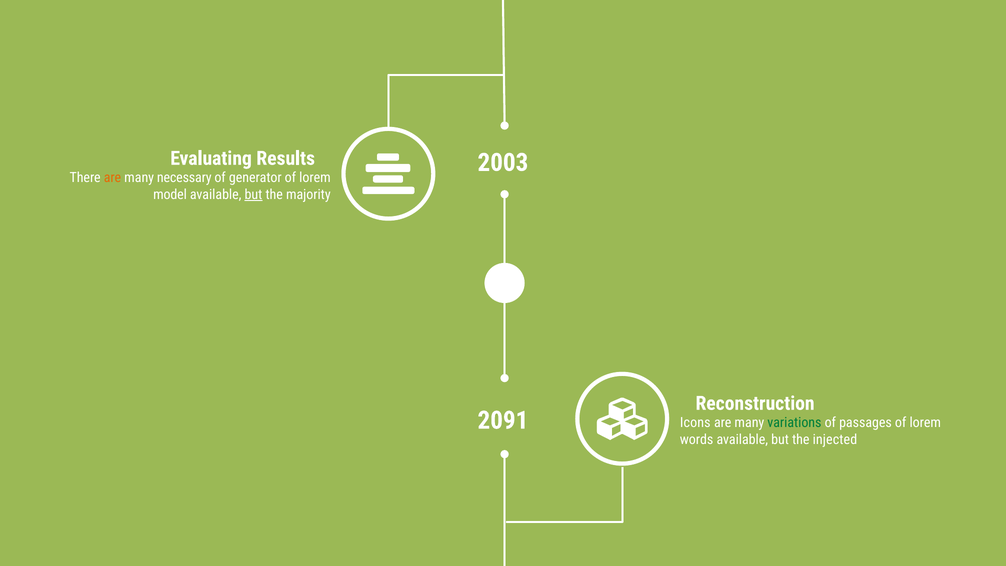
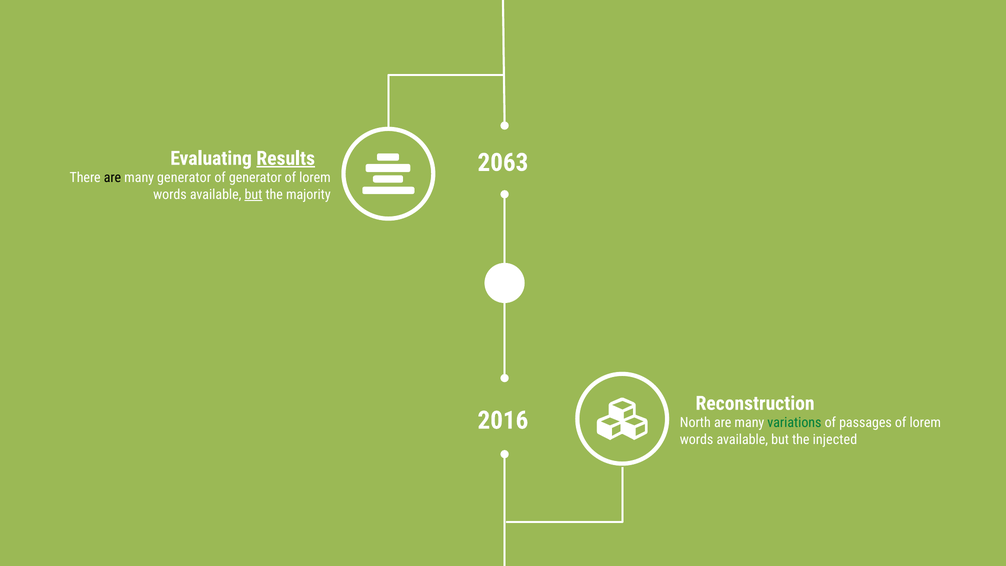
Results underline: none -> present (286, 158)
2003: 2003 -> 2063 (503, 163)
are colour: orange -> black (112, 178)
many necessary: necessary -> generator (184, 178)
model: model -> words (170, 195)
2091: 2091 -> 2016 (503, 420)
Icons: Icons -> North (695, 423)
